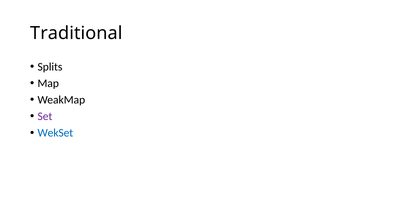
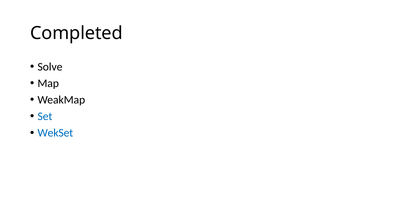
Traditional: Traditional -> Completed (76, 33)
Splits: Splits -> Solve (50, 67)
Set colour: purple -> blue (45, 116)
